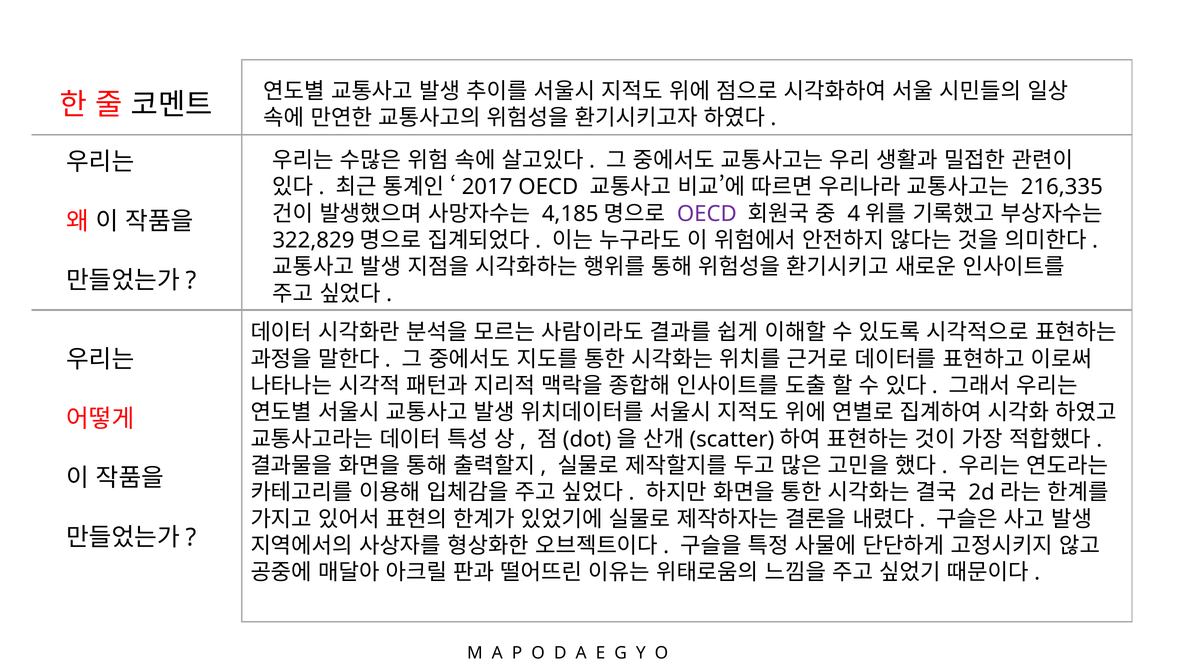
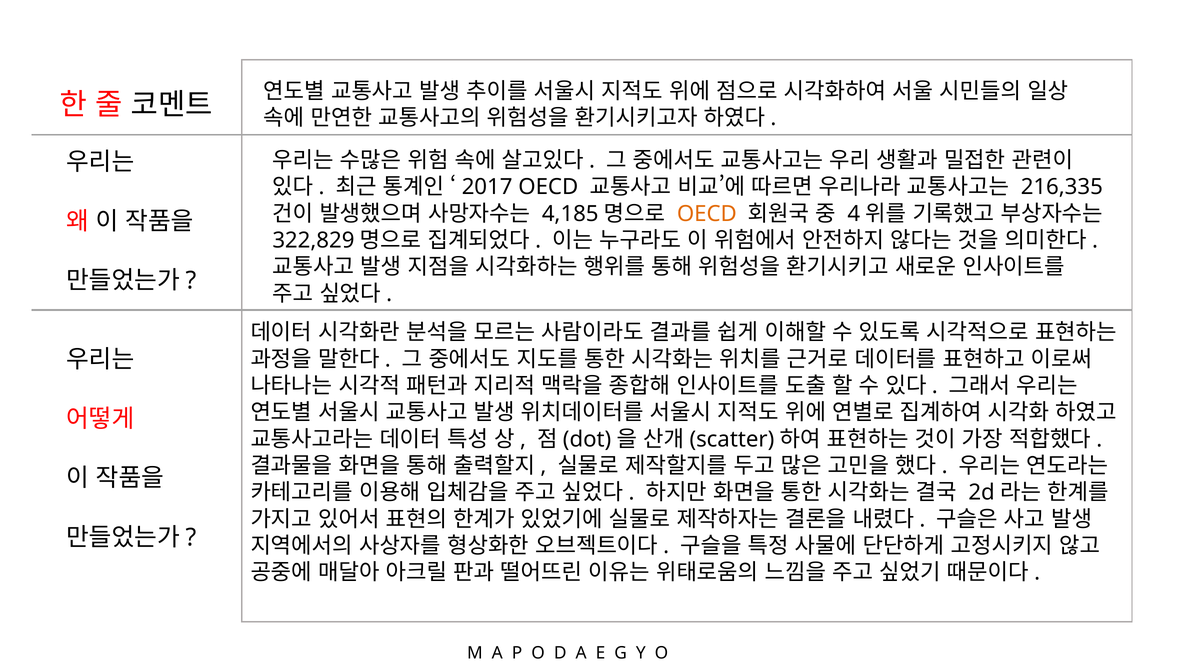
OECD colour: purple -> orange (707, 214)
